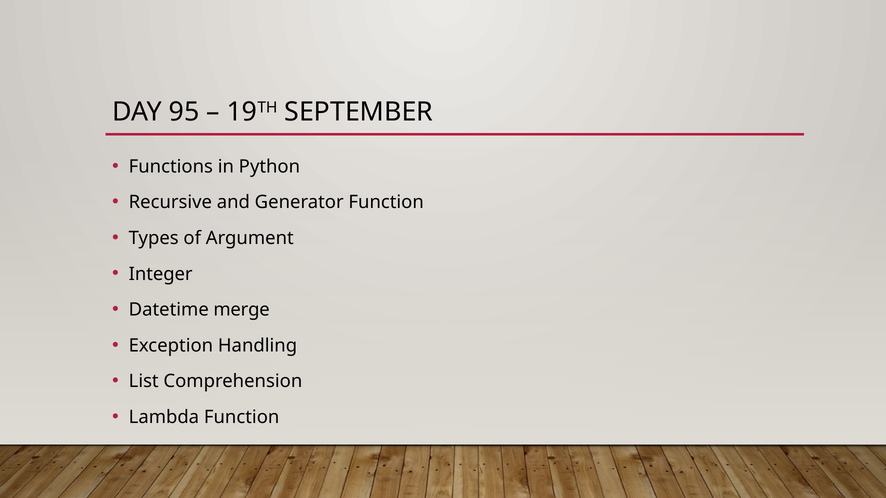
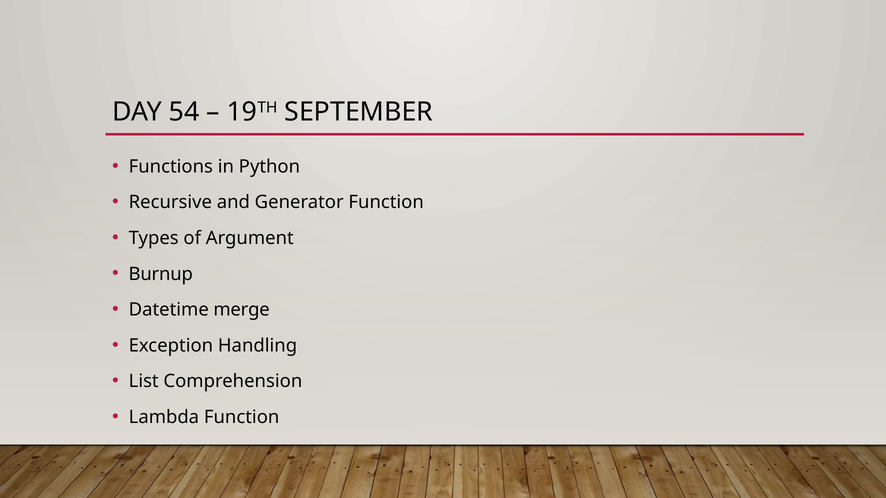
95: 95 -> 54 (184, 112)
Integer: Integer -> Burnup (161, 274)
